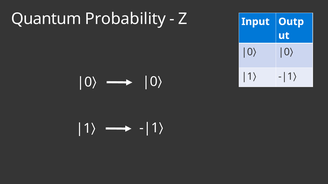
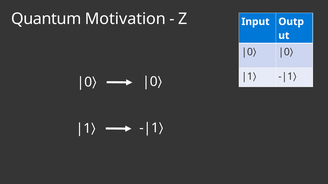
Probability: Probability -> Motivation (125, 19)
